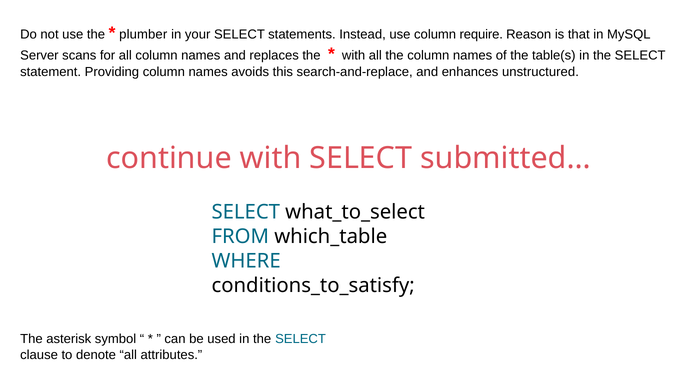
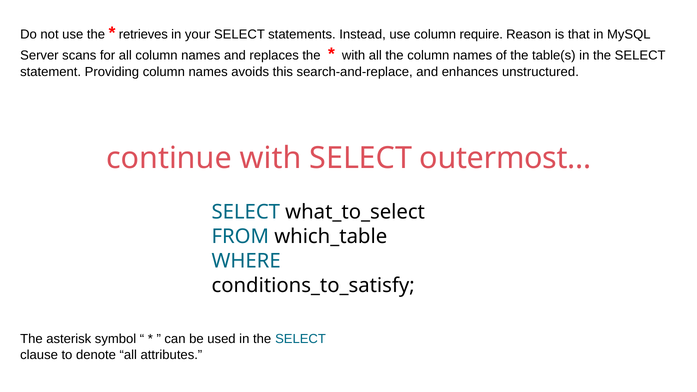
plumber: plumber -> retrieves (143, 35)
submitted…: submitted… -> outermost… (506, 158)
